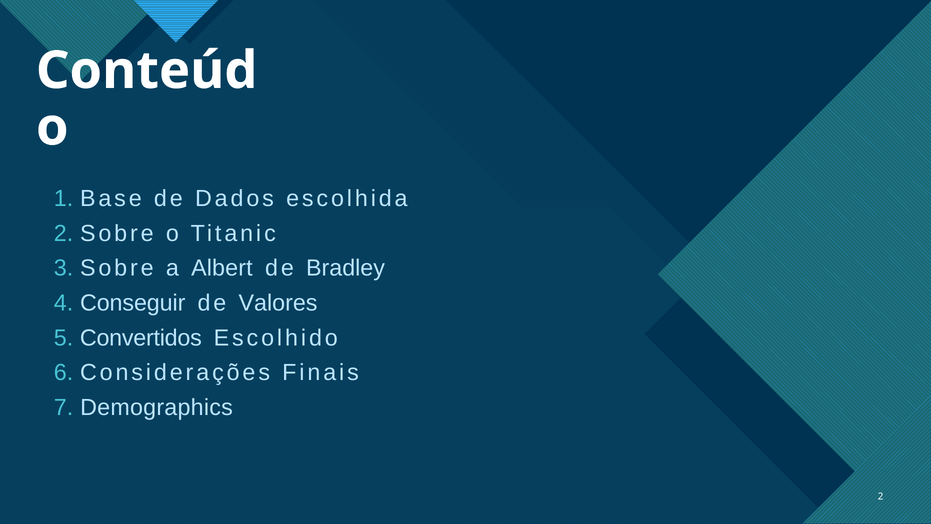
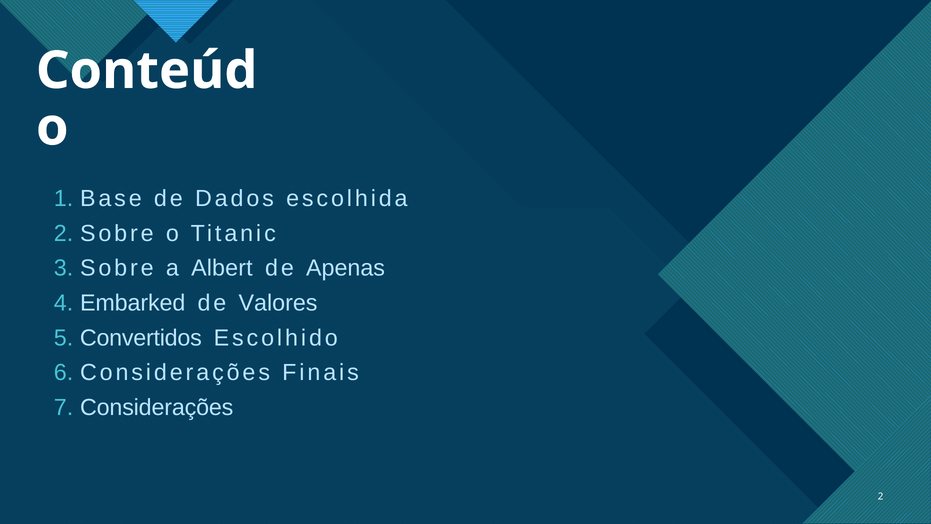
Bradley: Bradley -> Apenas (346, 268)
Conseguir: Conseguir -> Embarked (133, 303)
Demographics: Demographics -> Considerações (157, 407)
